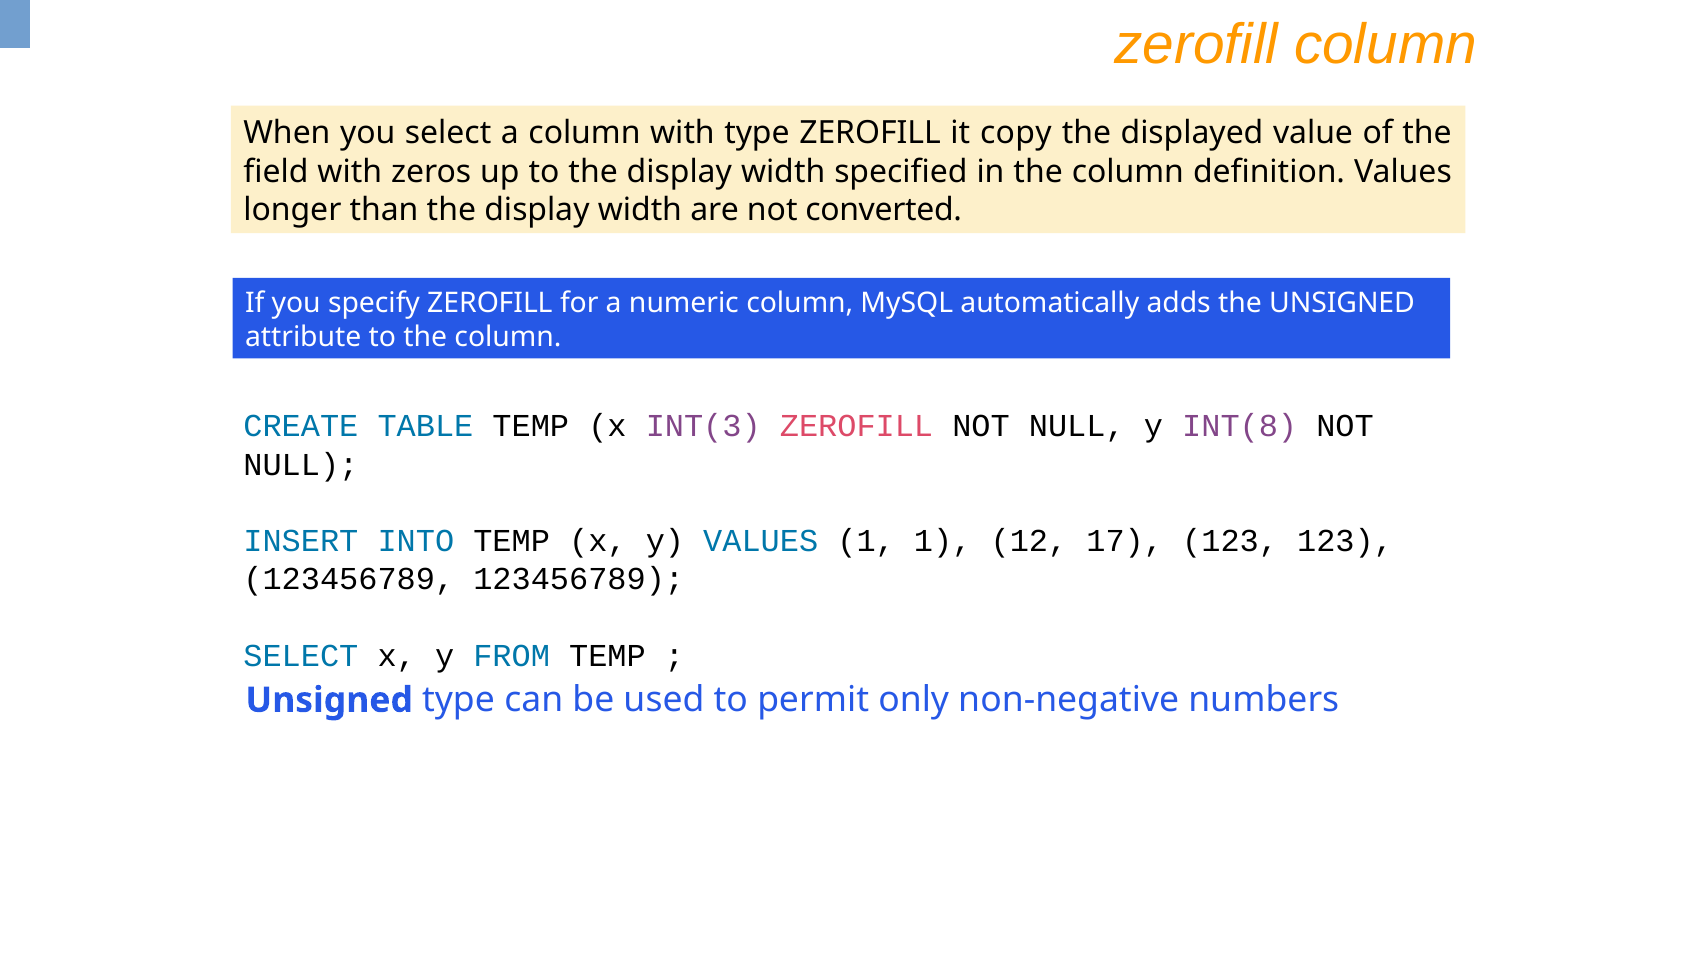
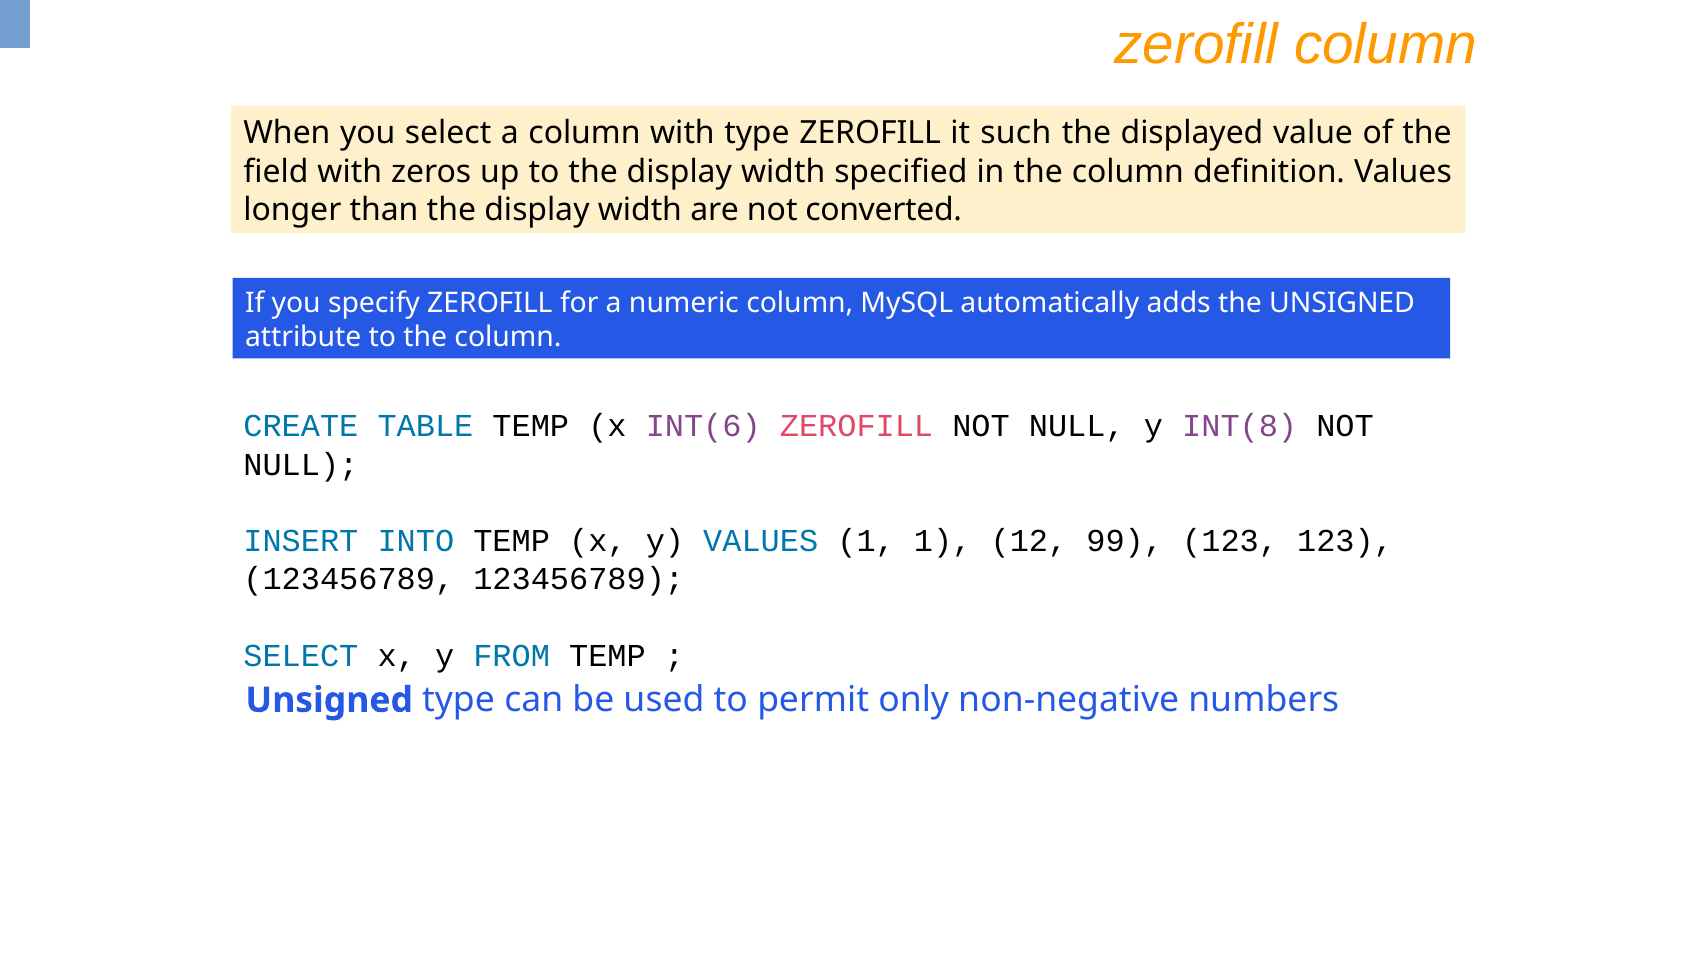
copy: copy -> such (1016, 133)
INT(3: INT(3 -> INT(6 (703, 426)
17: 17 -> 99 (1125, 541)
